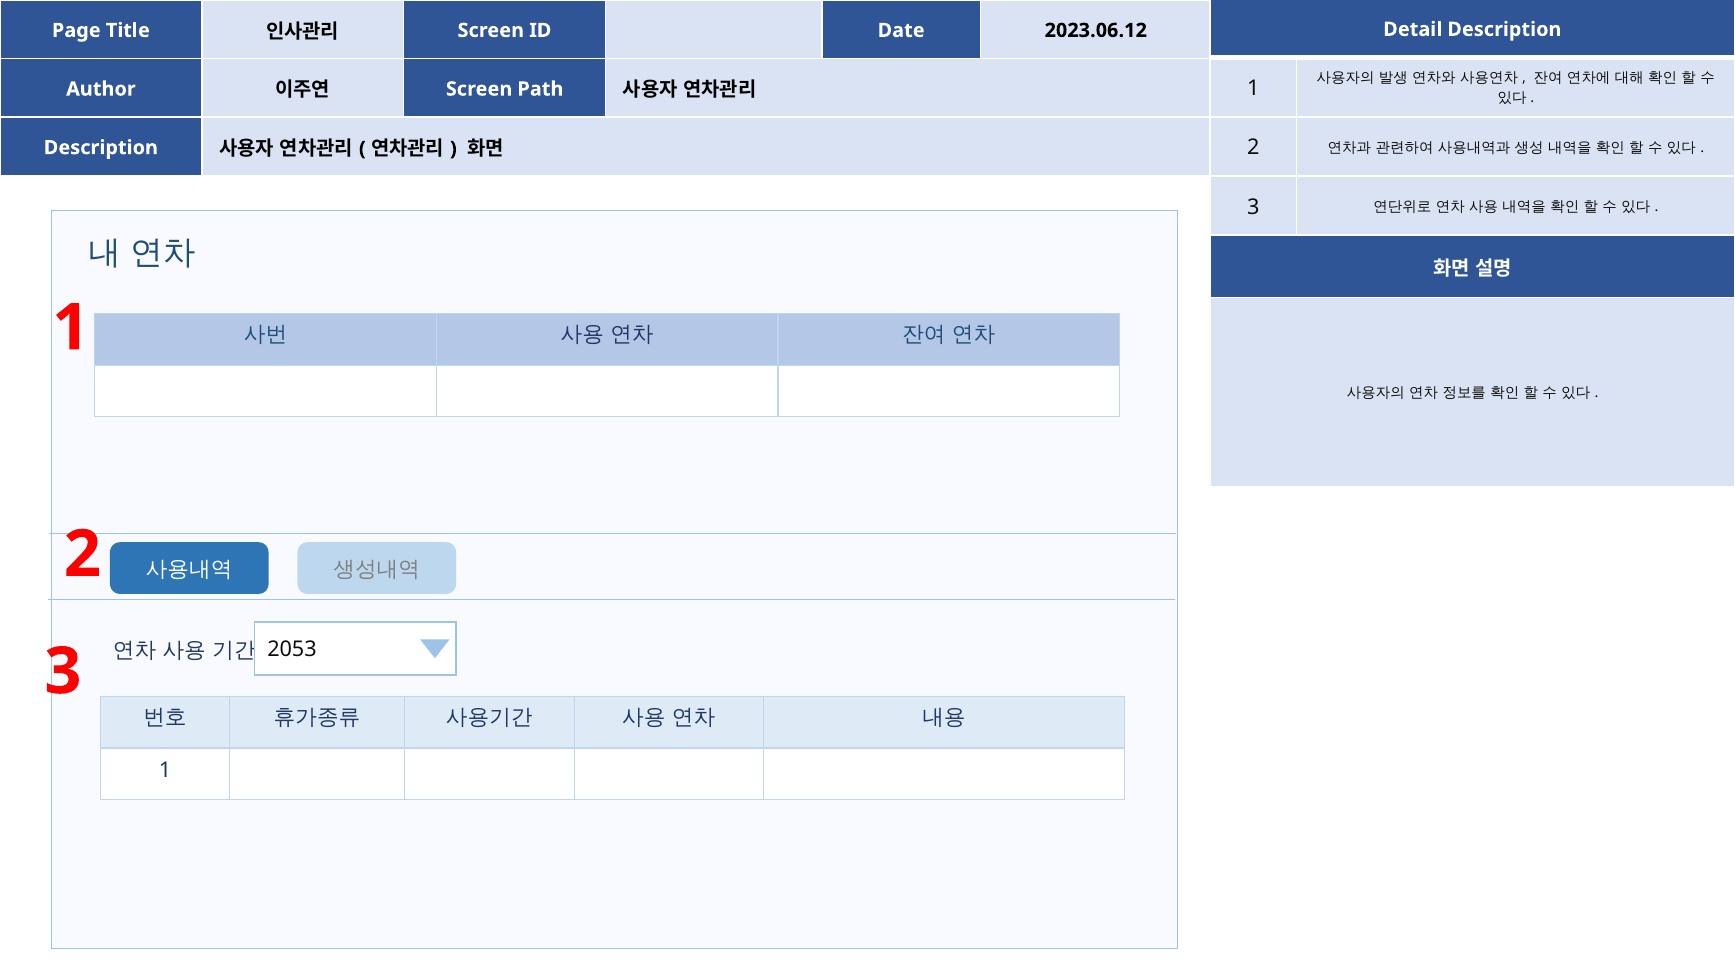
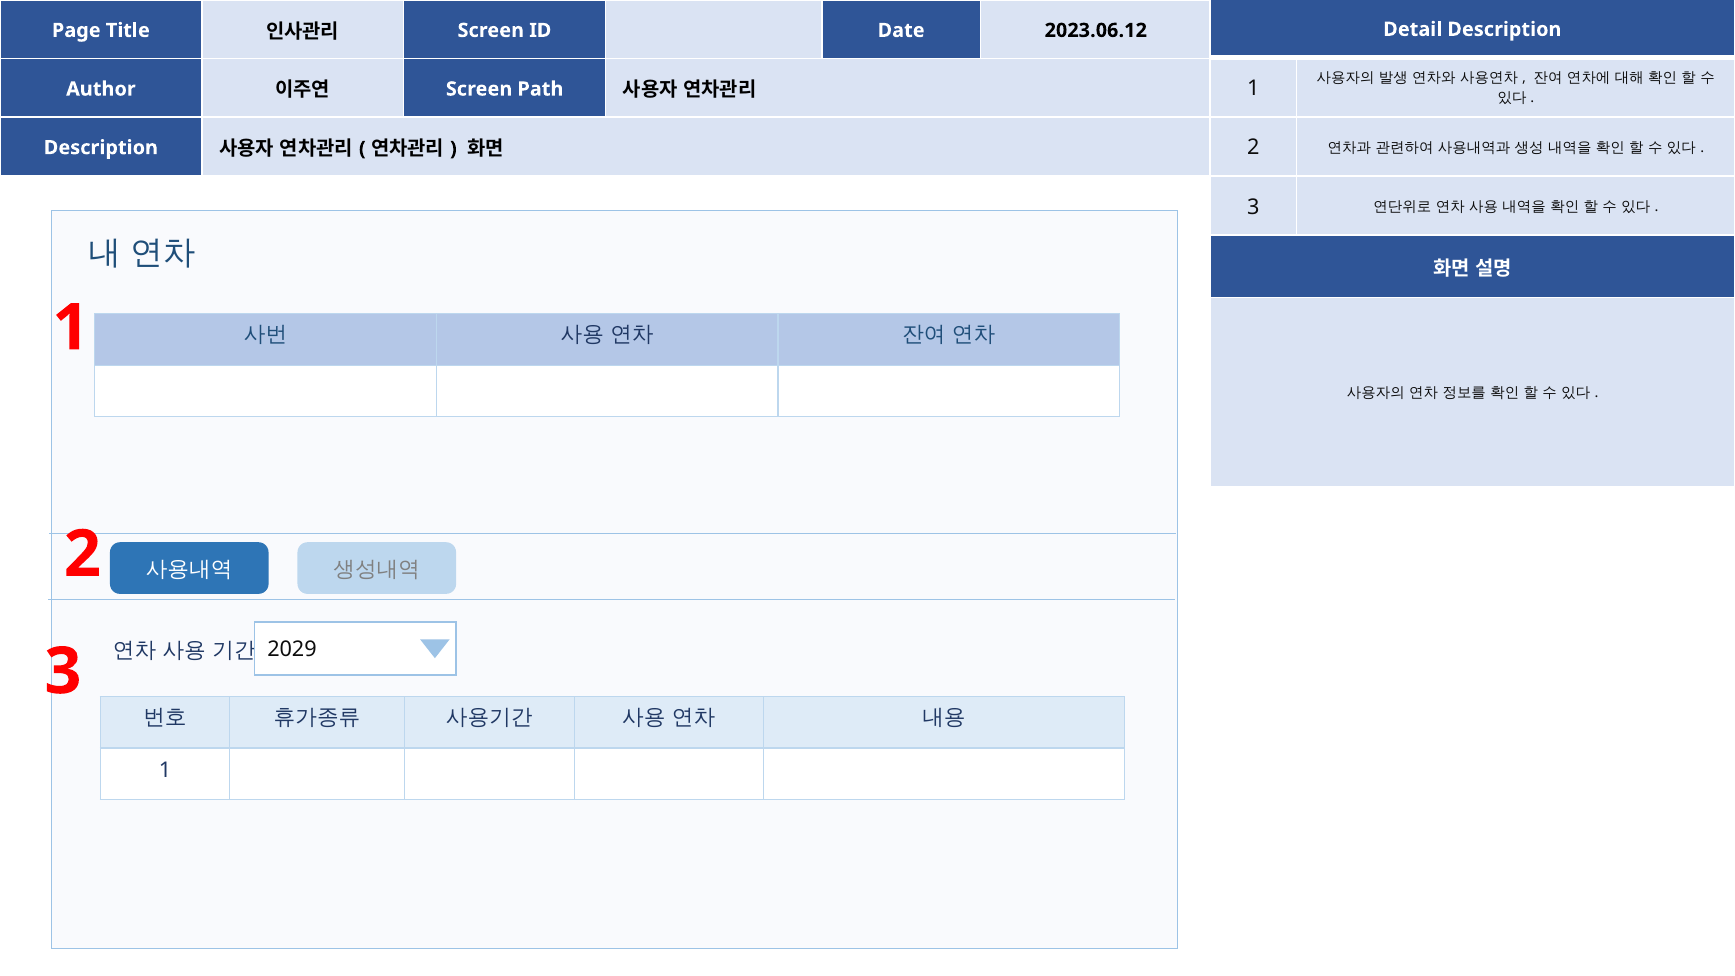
2053: 2053 -> 2029 (292, 650)
